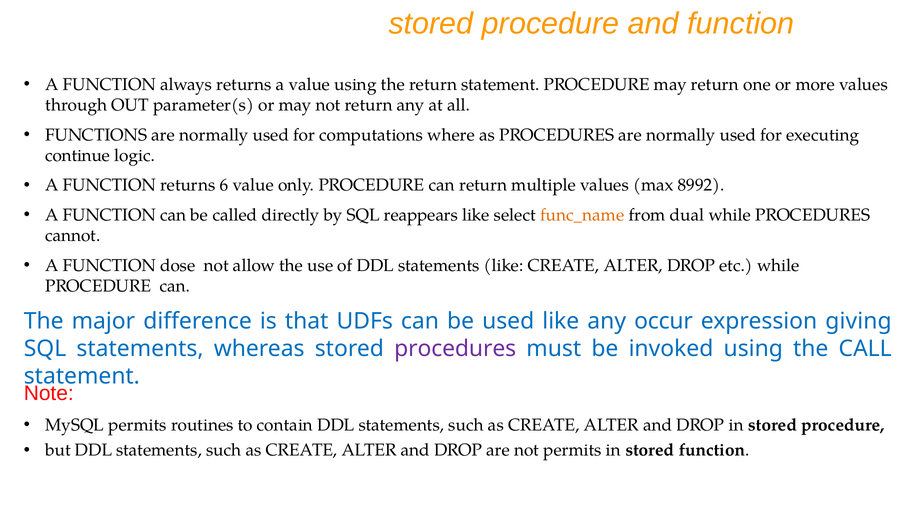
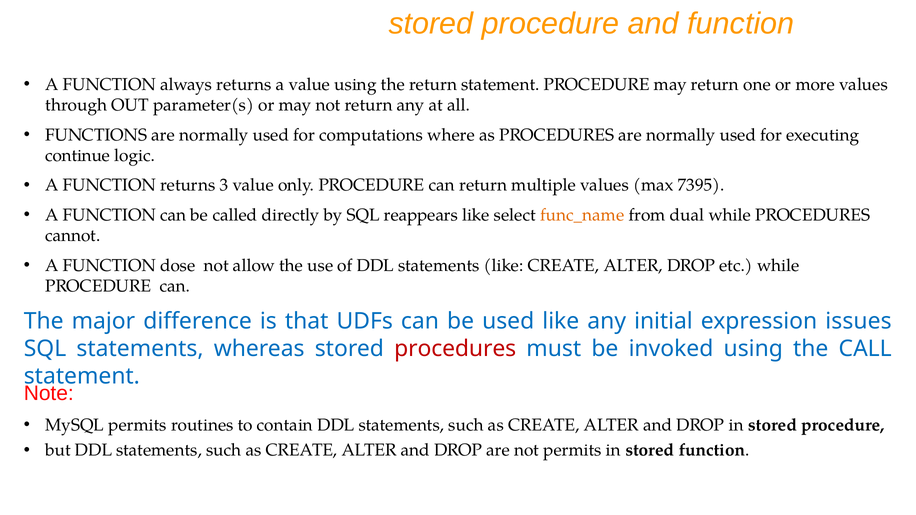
6: 6 -> 3 (224, 185)
8992: 8992 -> 7395 (701, 185)
occur: occur -> initial (663, 322)
giving: giving -> issues (858, 322)
procedures colour: purple -> red (455, 349)
